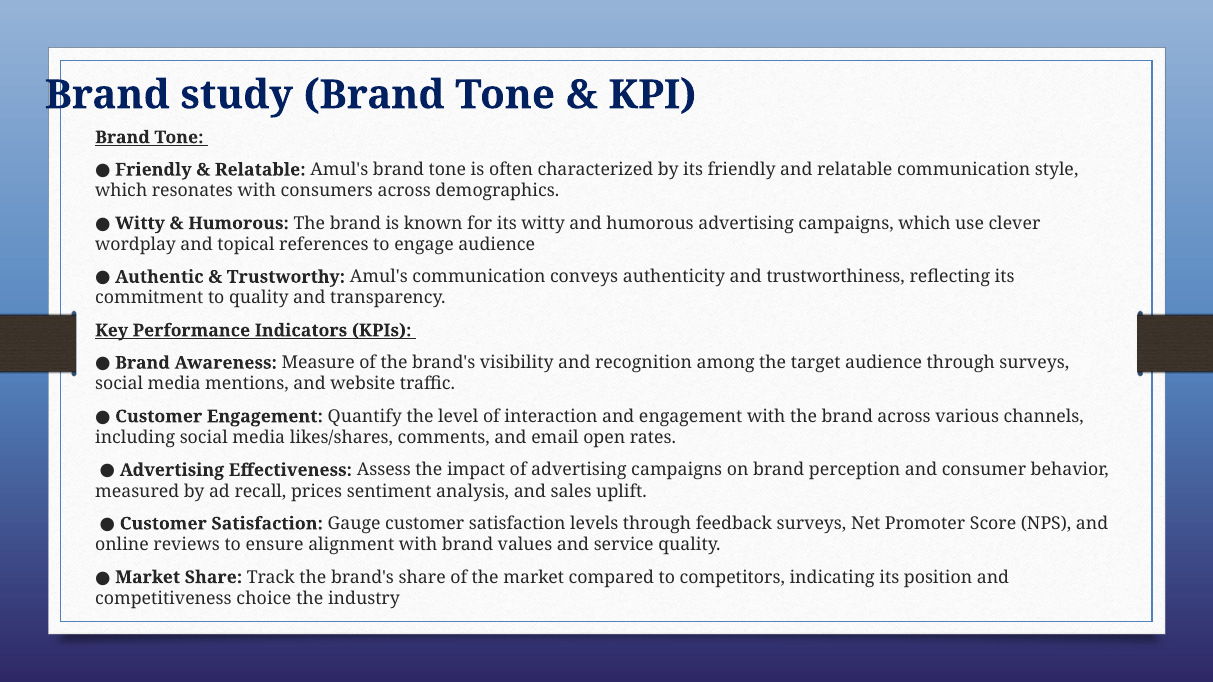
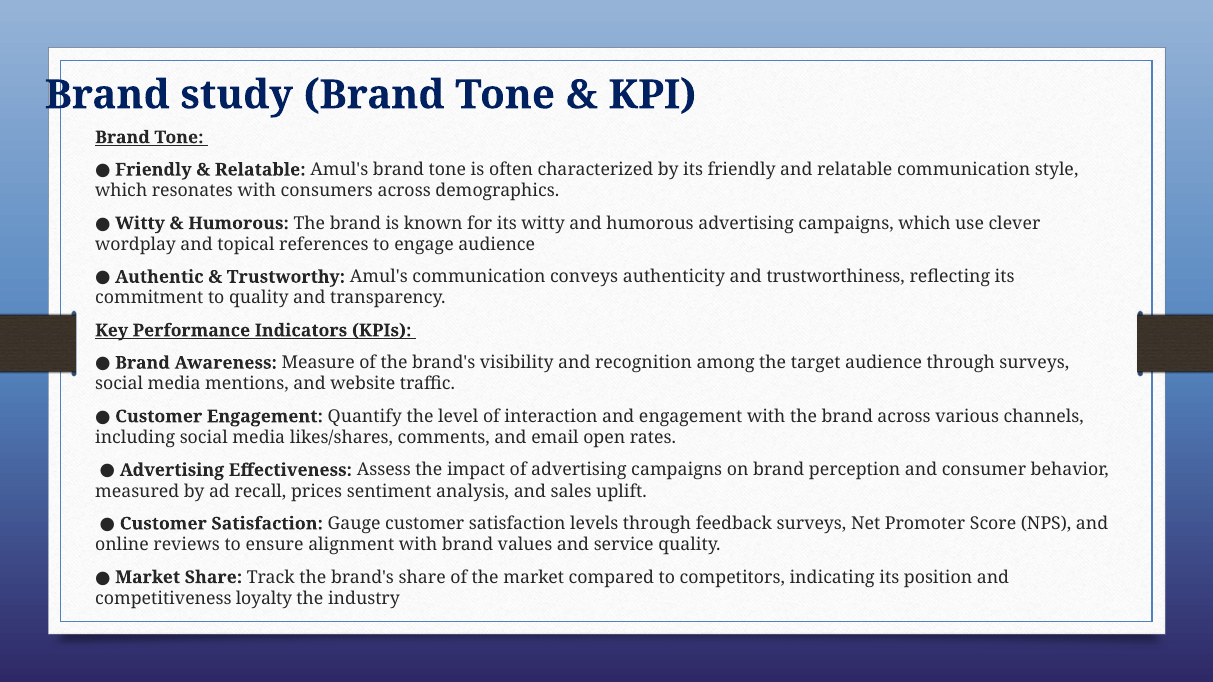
choice: choice -> loyalty (264, 599)
